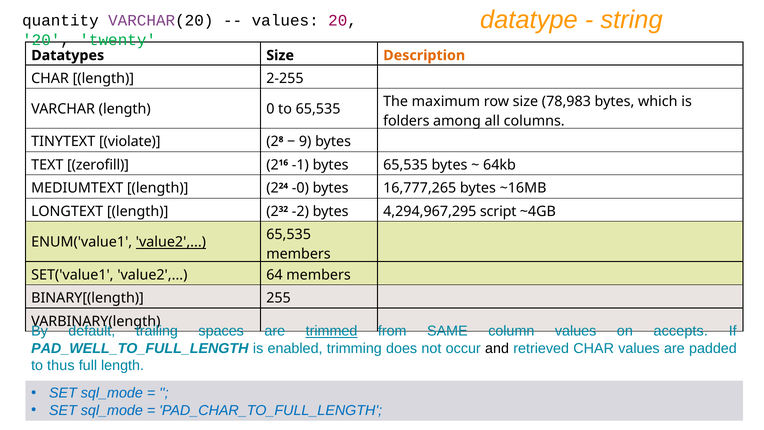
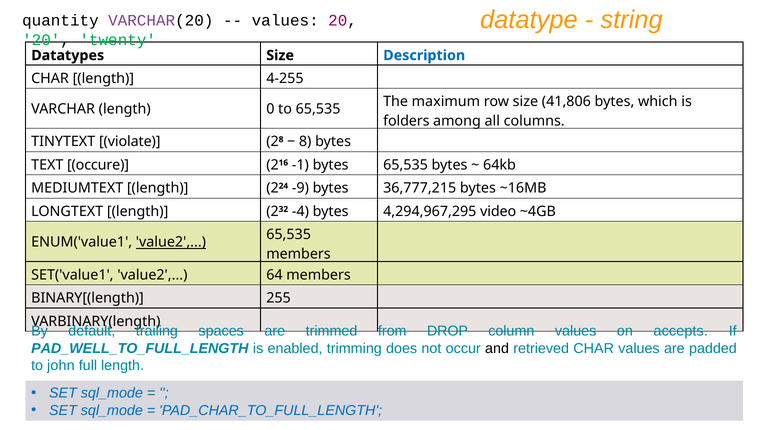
Description colour: orange -> blue (424, 55)
2-255: 2-255 -> 4-255 (285, 78)
78,983: 78,983 -> 41,806 (566, 102)
9: 9 -> 8 (305, 142)
zerofill: zerofill -> occure (98, 165)
-0: -0 -> -9 (300, 188)
16,777,265: 16,777,265 -> 36,777,215 (420, 188)
-2: -2 -> -4 (300, 211)
script: script -> video (498, 211)
trimmed underline: present -> none (332, 331)
SAME: SAME -> DROP (447, 331)
thus: thus -> john (61, 365)
